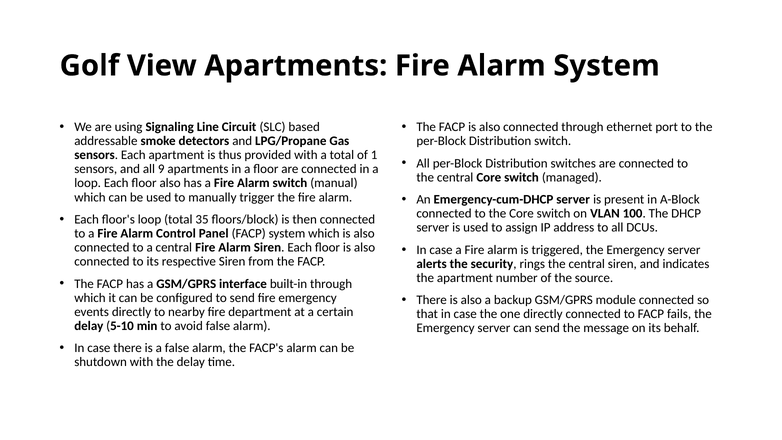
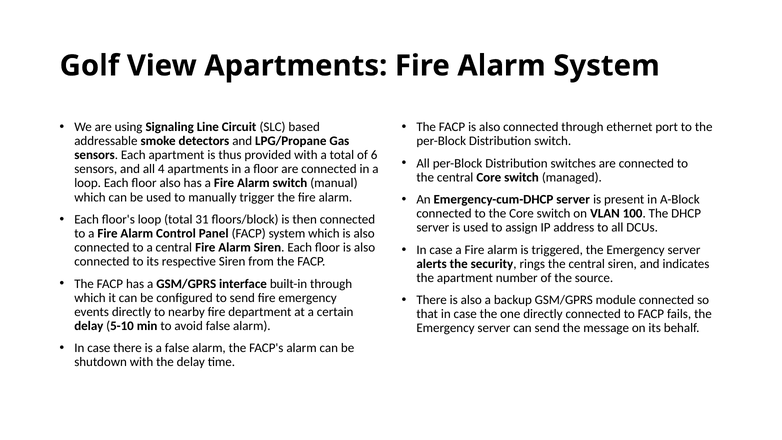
1: 1 -> 6 (374, 155)
9: 9 -> 4 (161, 169)
35: 35 -> 31 (202, 219)
